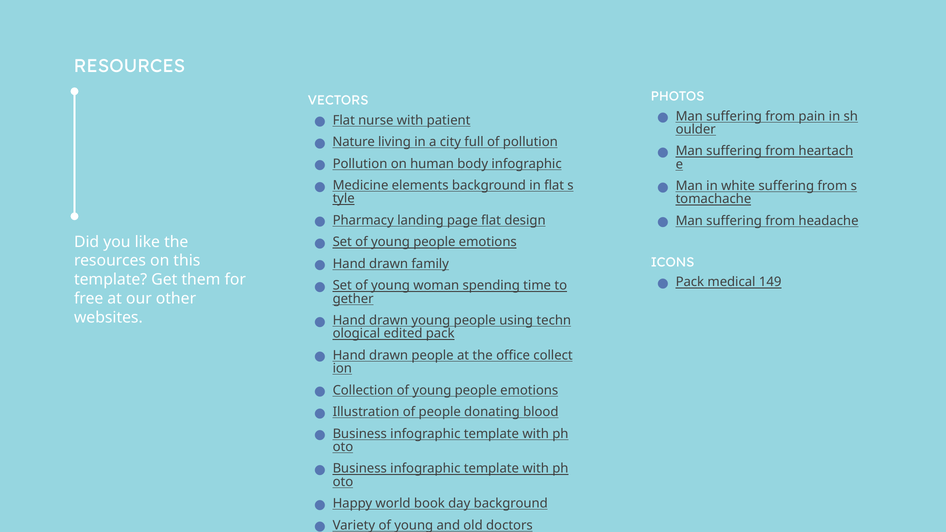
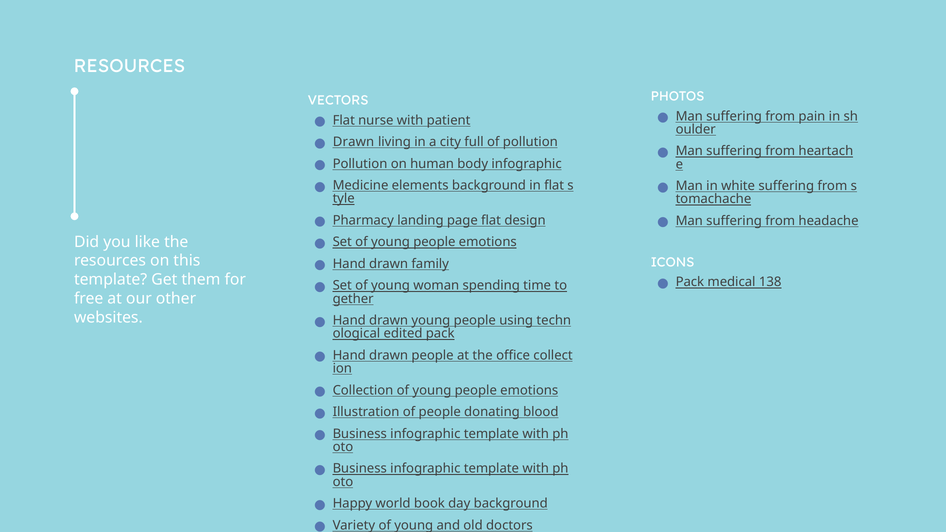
Nature: Nature -> Drawn (354, 142)
149: 149 -> 138 (770, 282)
